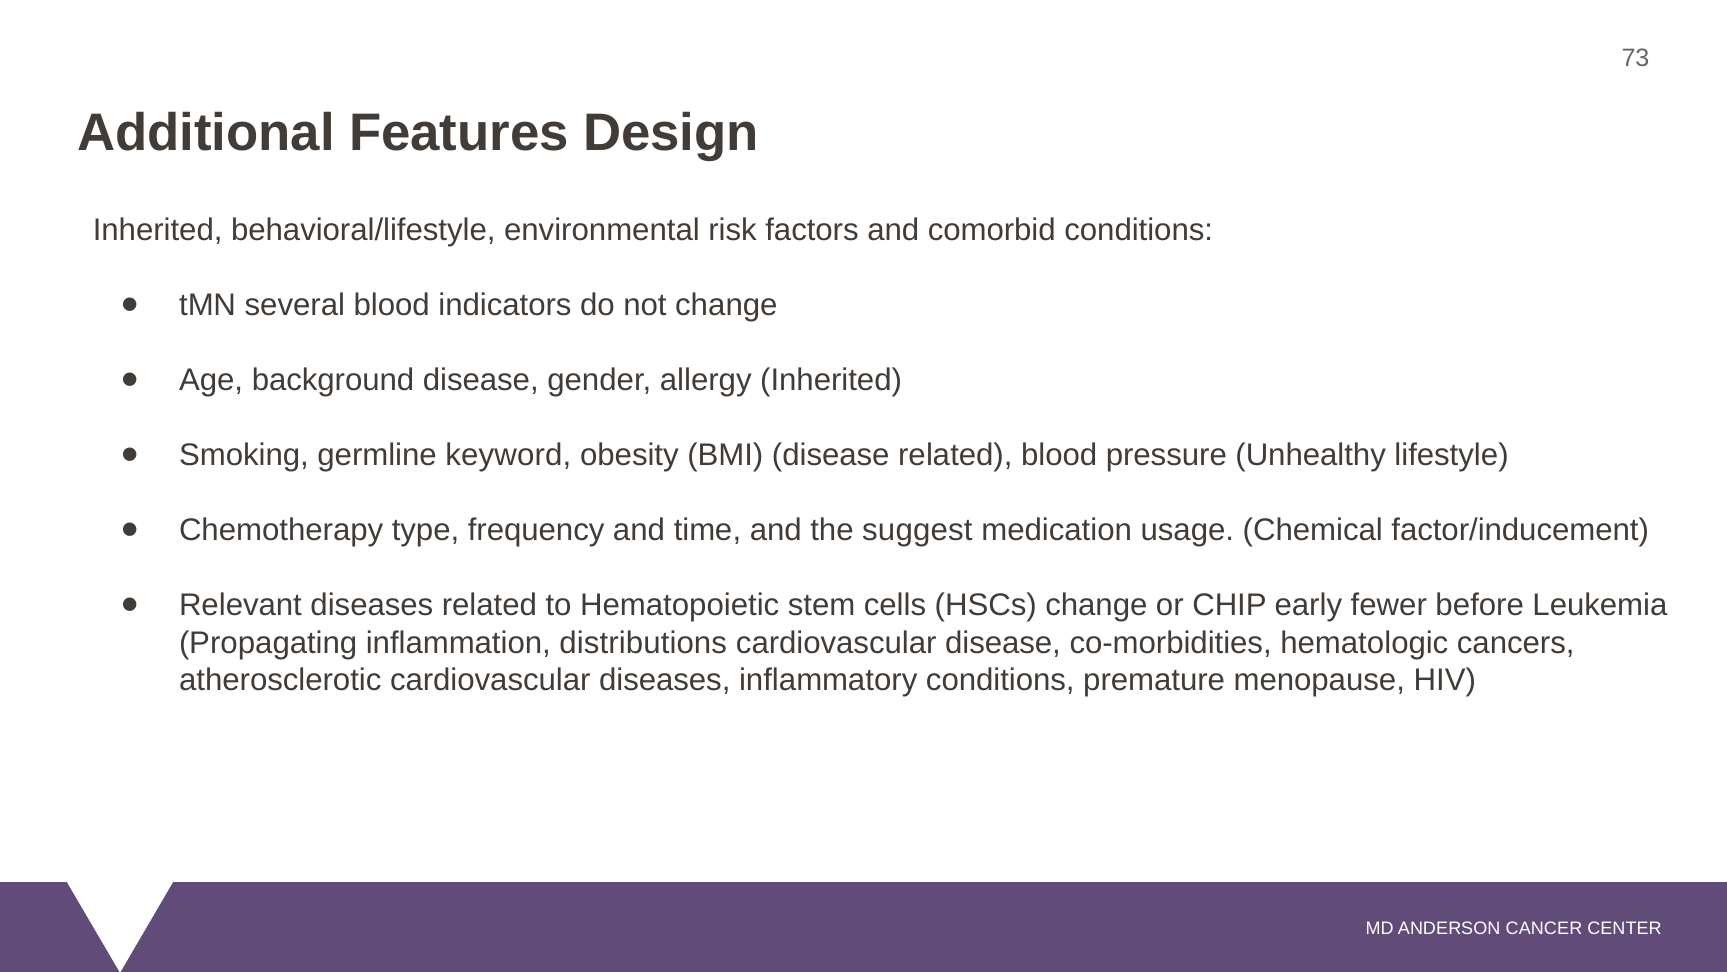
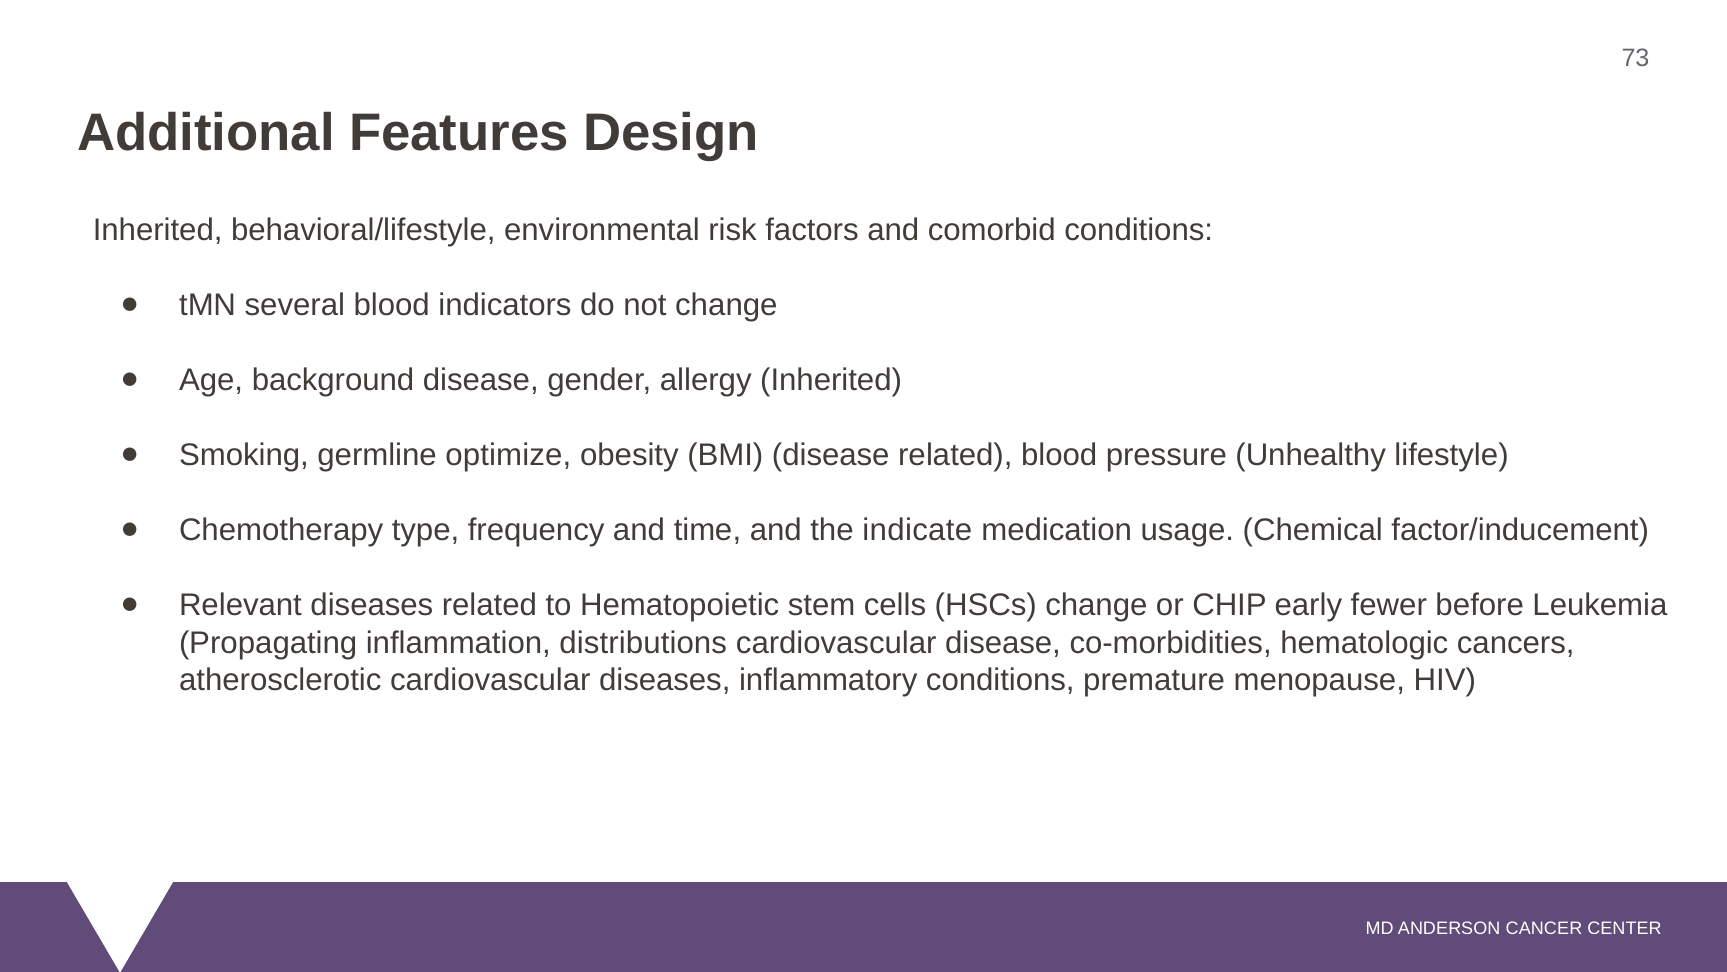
keyword: keyword -> optimize (508, 455)
suggest: suggest -> indicate (917, 530)
